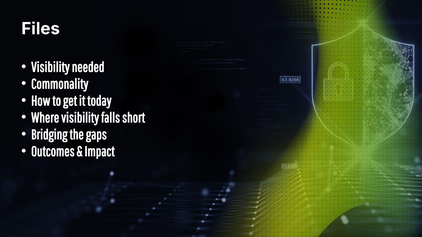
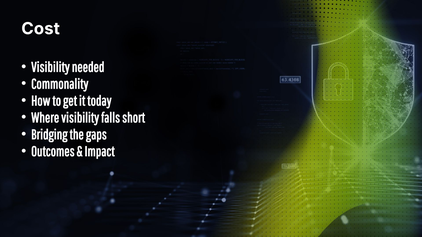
Files: Files -> Cost (41, 29)
